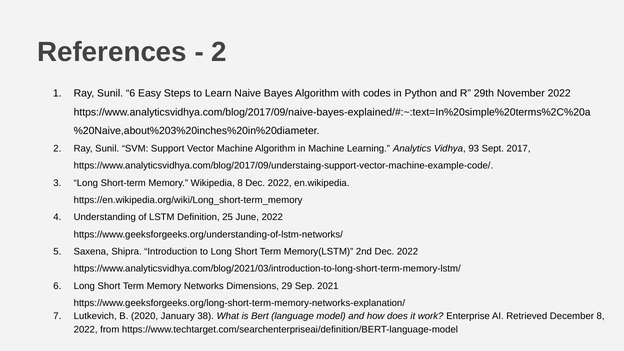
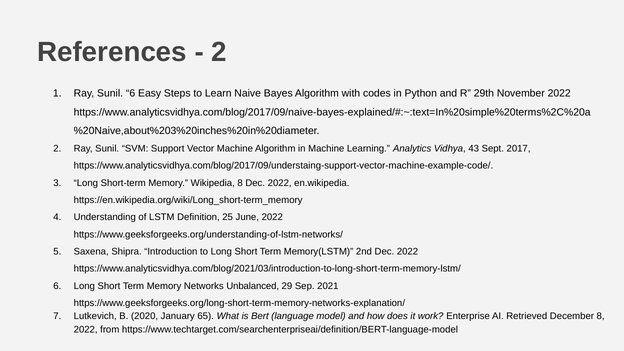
93: 93 -> 43 (474, 149)
Dimensions: Dimensions -> Unbalanced (253, 286)
38: 38 -> 65 (206, 316)
